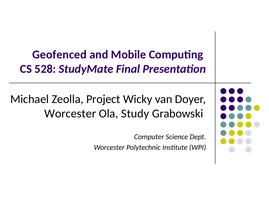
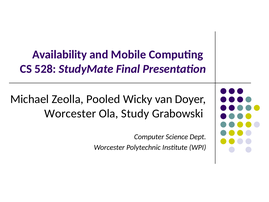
Geofenced: Geofenced -> Availability (60, 54)
Project: Project -> Pooled (103, 99)
